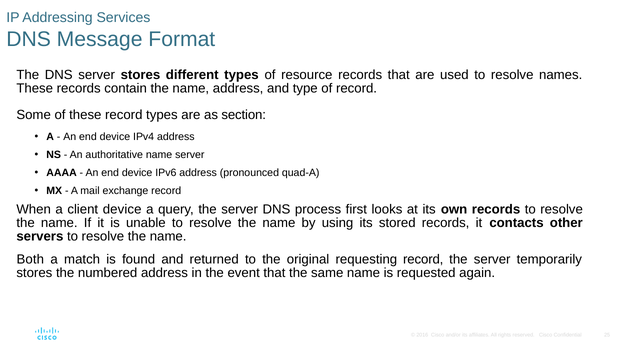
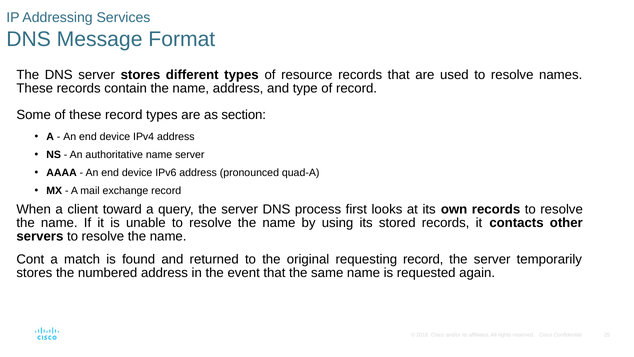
client device: device -> toward (122, 209)
Both: Both -> Cont (30, 259)
